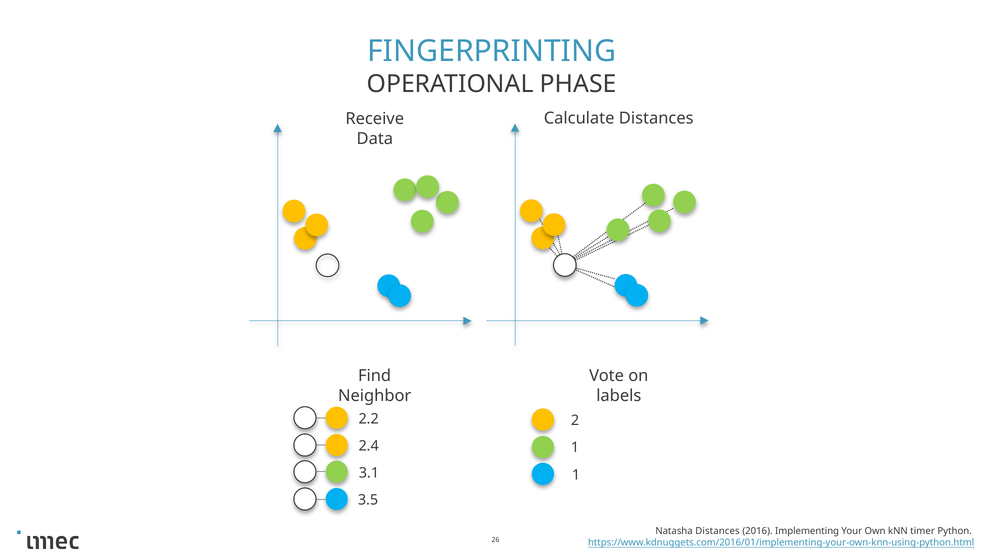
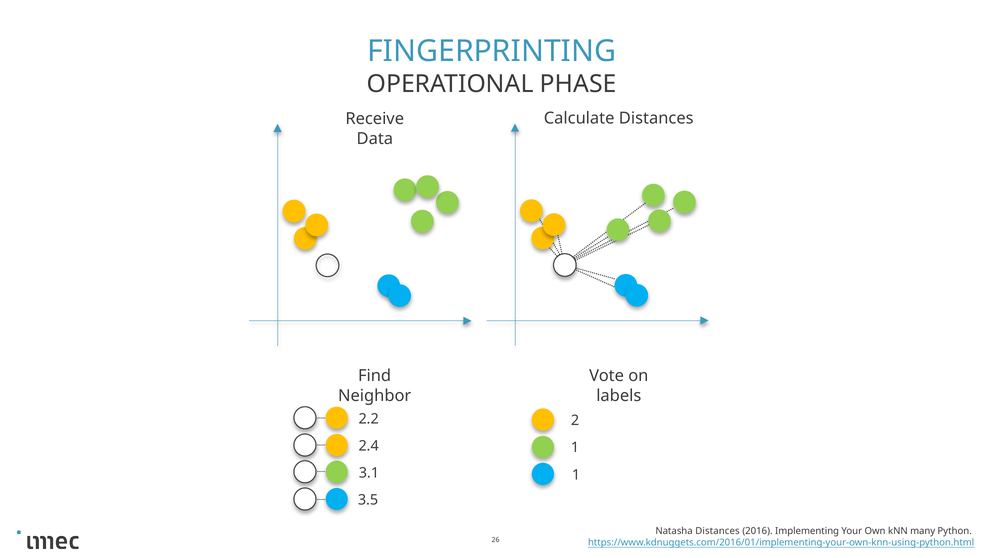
timer: timer -> many (923, 531)
